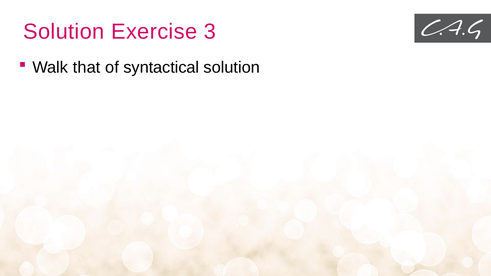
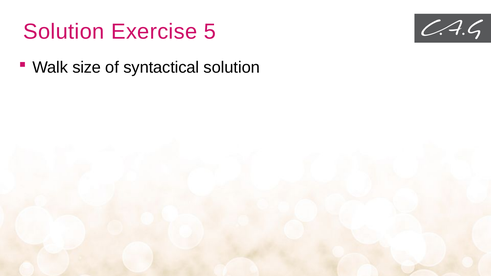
3: 3 -> 5 (210, 32)
that: that -> size (87, 68)
